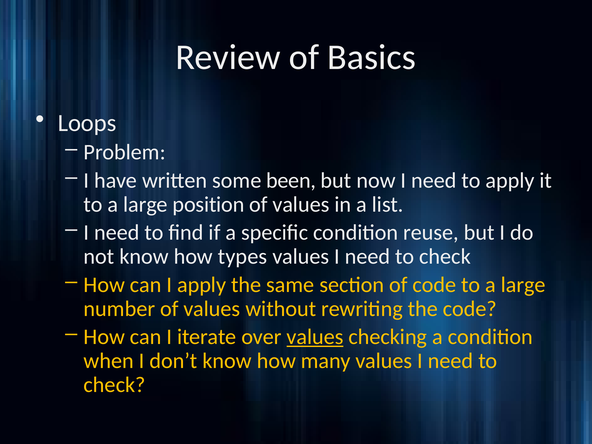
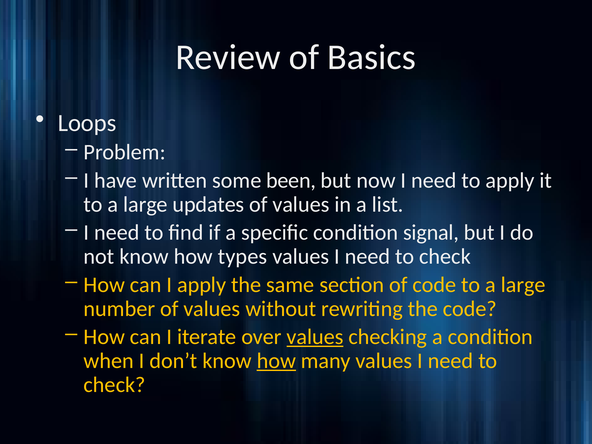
position: position -> updates (208, 204)
reuse: reuse -> signal (431, 233)
how underline: none -> present (276, 361)
